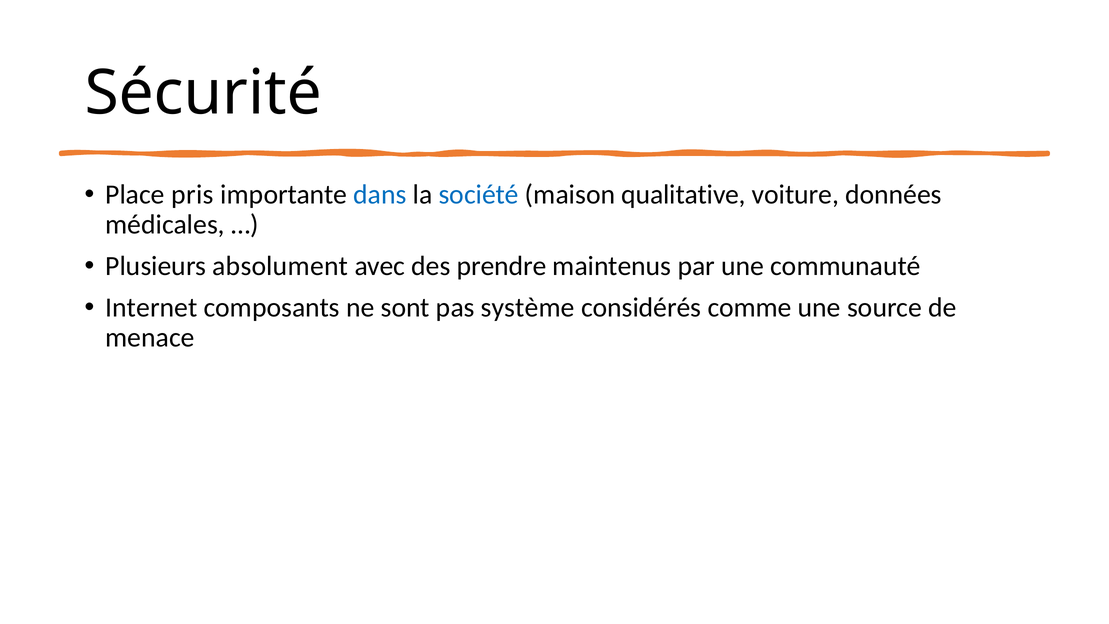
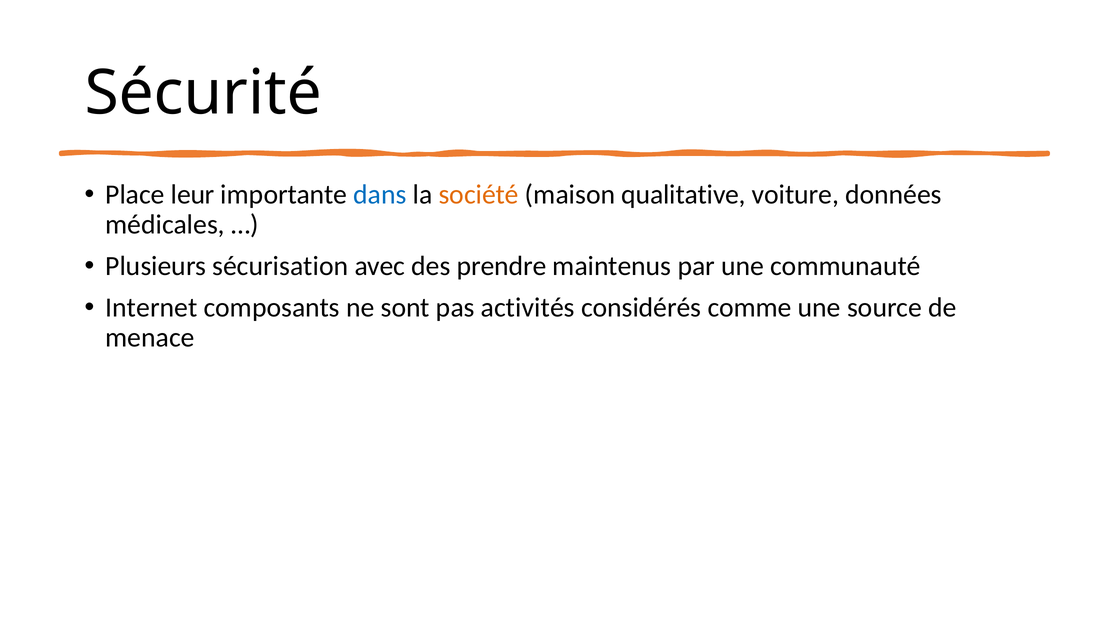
pris: pris -> leur (193, 194)
société colour: blue -> orange (479, 194)
absolument: absolument -> sécurisation (280, 266)
système: système -> activités (528, 307)
